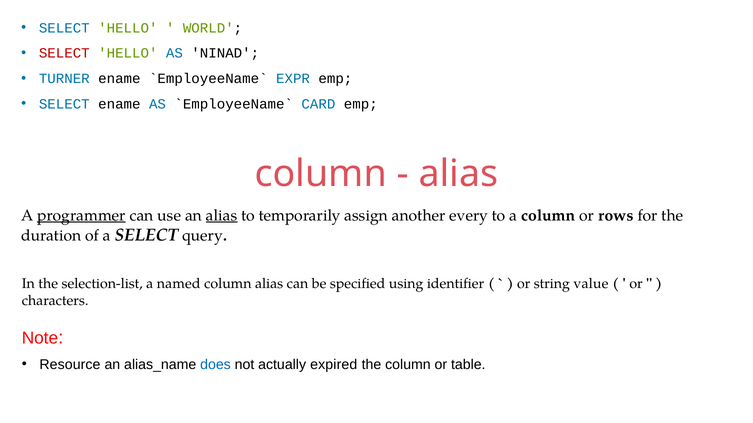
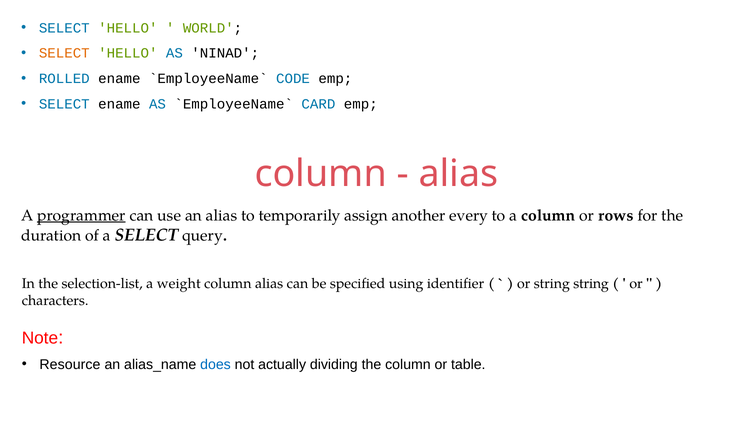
SELECT colour: red -> orange (64, 53)
TURNER: TURNER -> ROLLED (64, 79)
EXPR: EXPR -> CODE (293, 79)
alias underline: present -> none (222, 216)
named: named -> weight (179, 284)
string value: value -> string (591, 284)
expired: expired -> dividing (334, 365)
